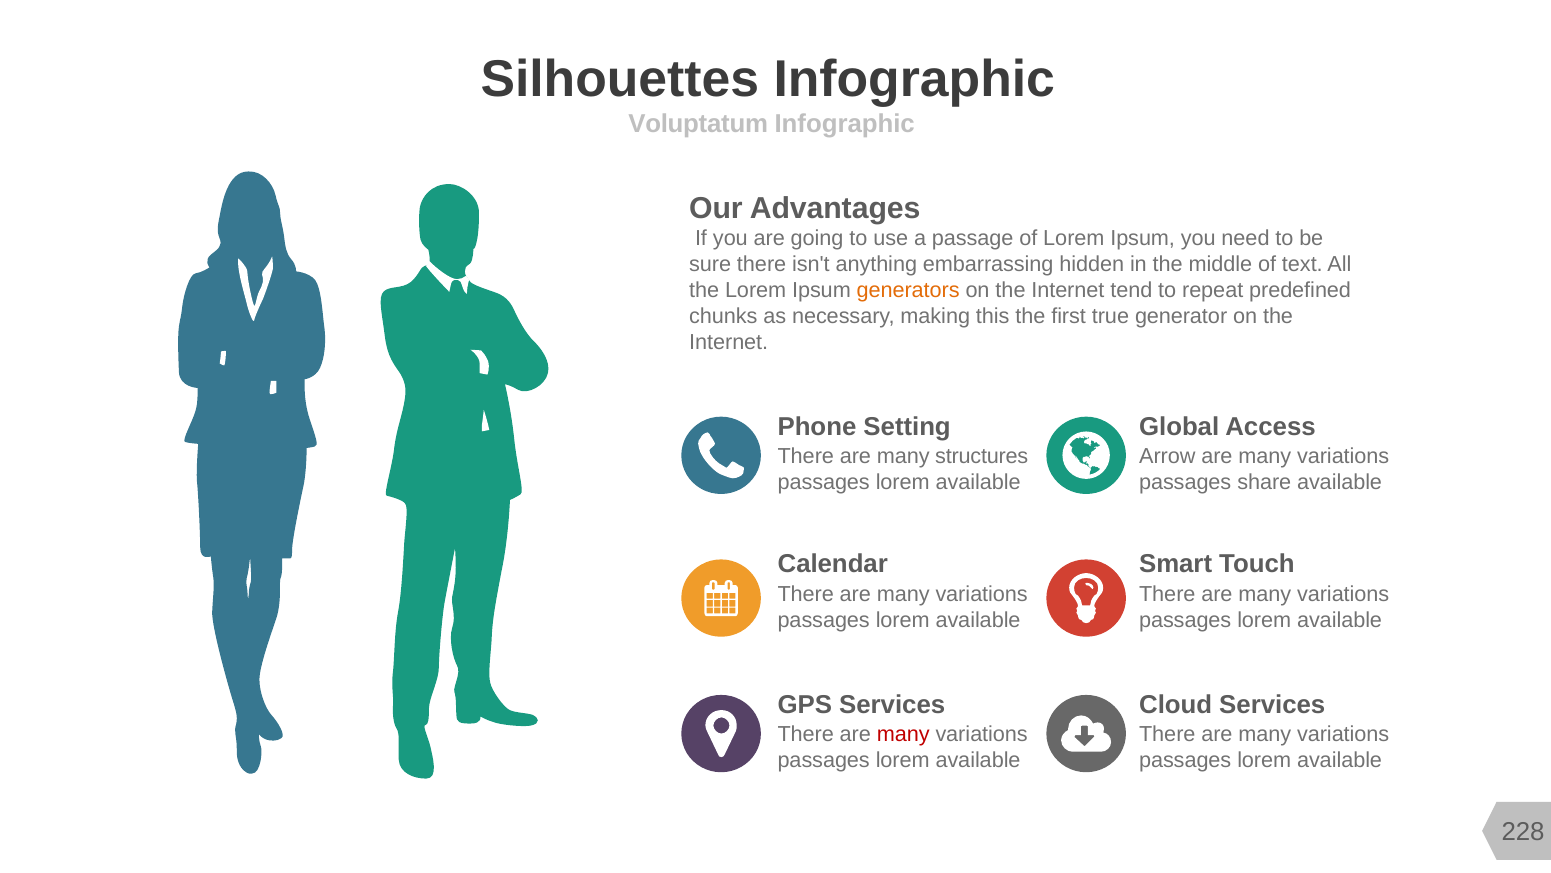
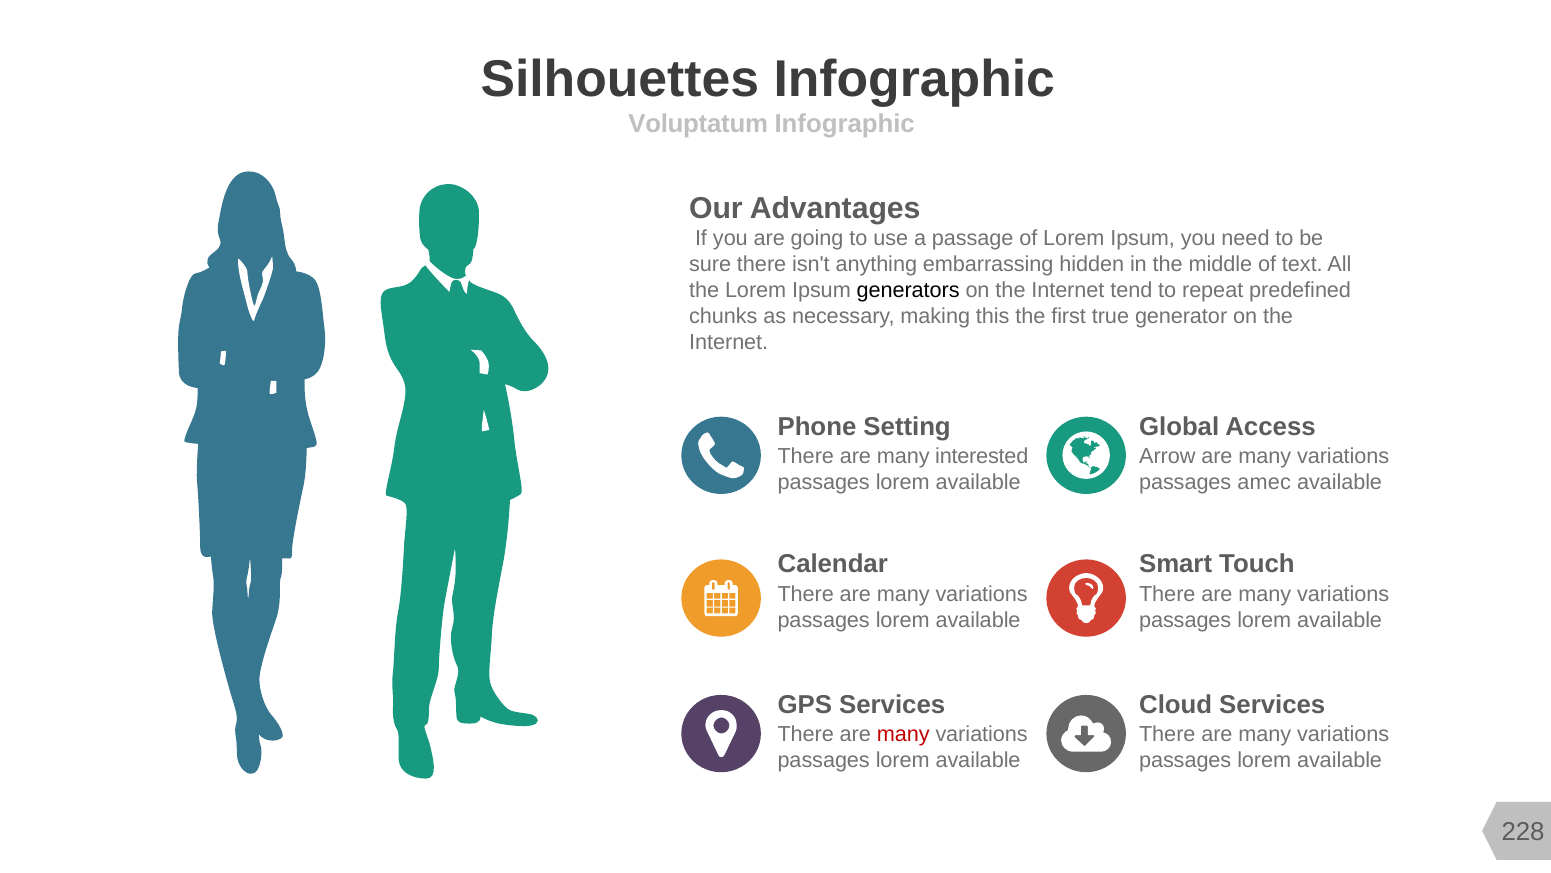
generators colour: orange -> black (908, 290)
structures: structures -> interested (982, 457)
share: share -> amec (1264, 482)
